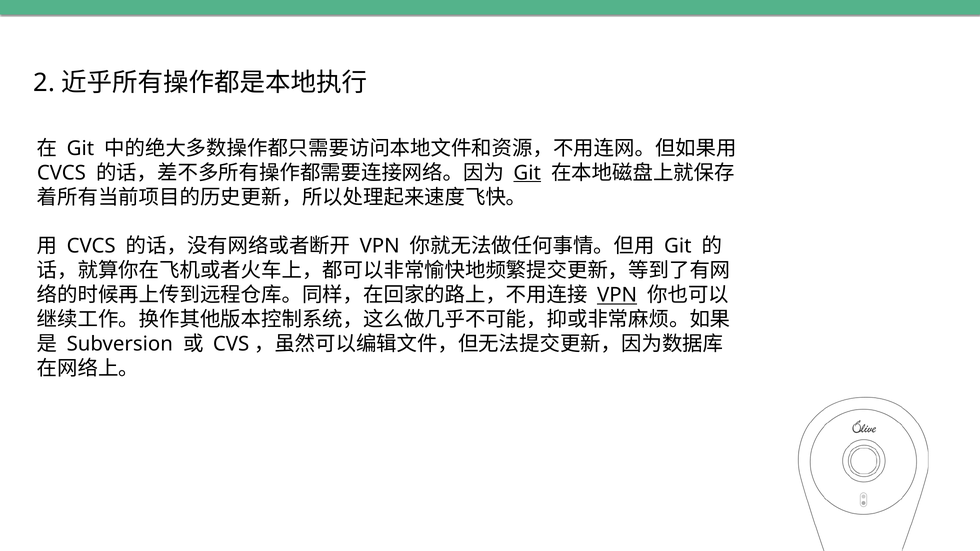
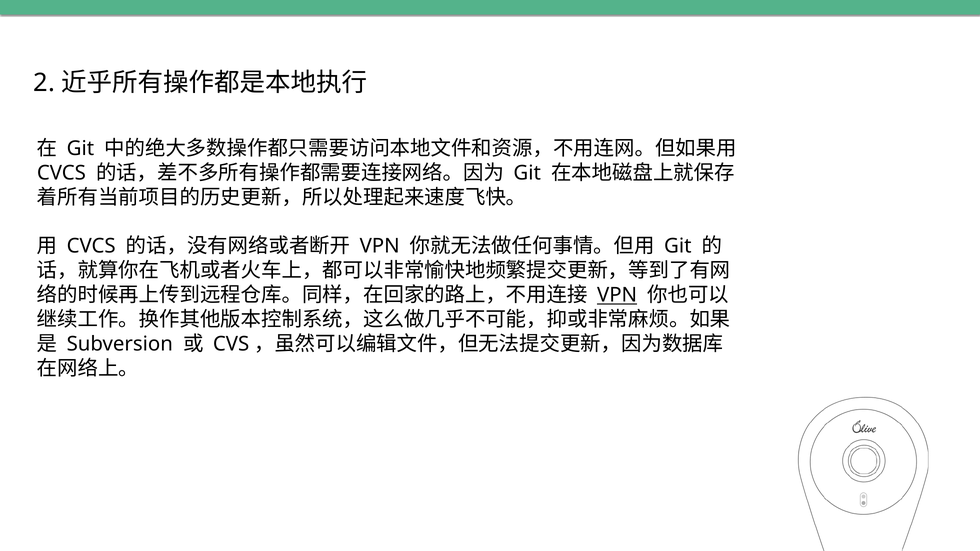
Git underline: present -> none (527, 173)
